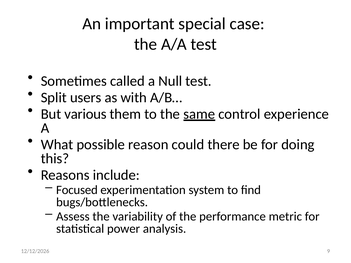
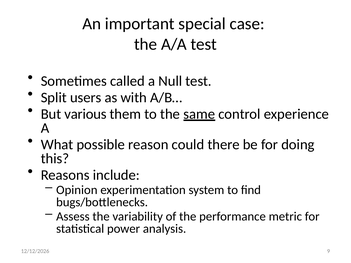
Focused: Focused -> Opinion (77, 190)
